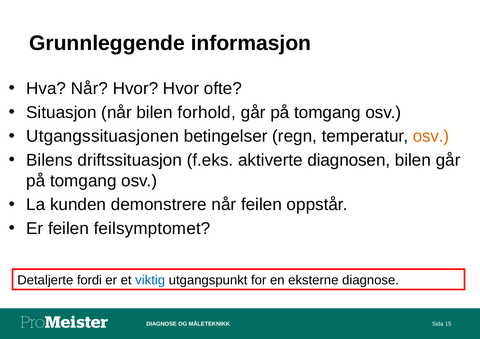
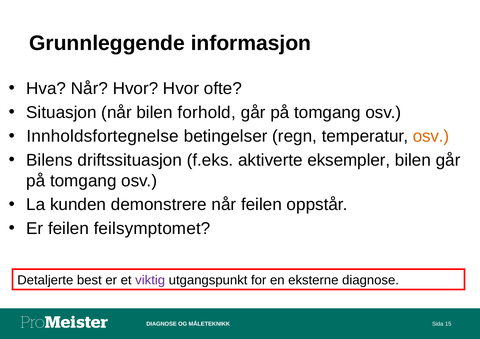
Utgangssituasjonen: Utgangssituasjonen -> Innholdsfortegnelse (103, 137)
diagnosen: diagnosen -> eksempler (349, 160)
fordi: fordi -> best (89, 281)
viktig colour: blue -> purple (150, 281)
